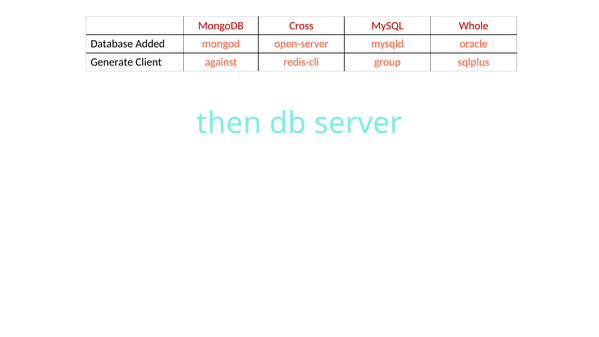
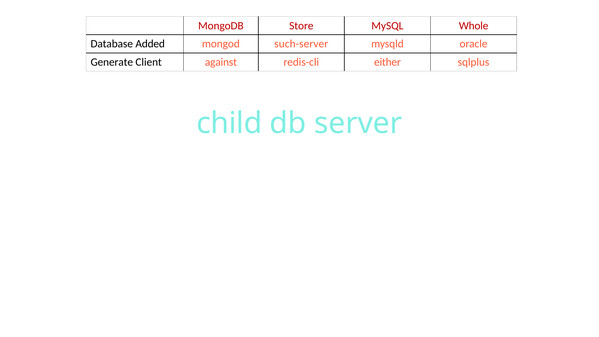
Cross: Cross -> Store (301, 26)
open-server: open-server -> such-server (301, 44)
group: group -> either (388, 62)
then: then -> child (229, 123)
